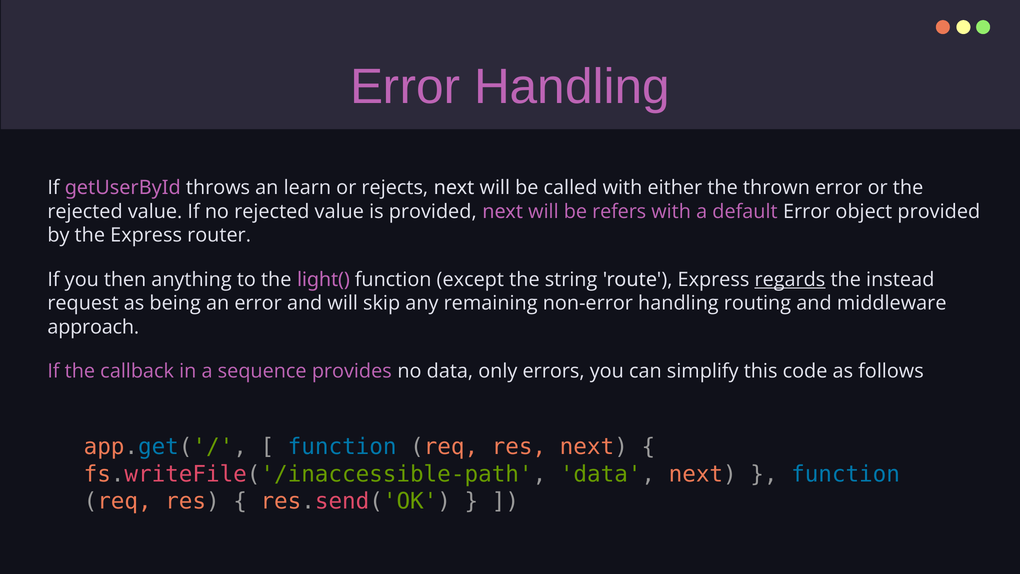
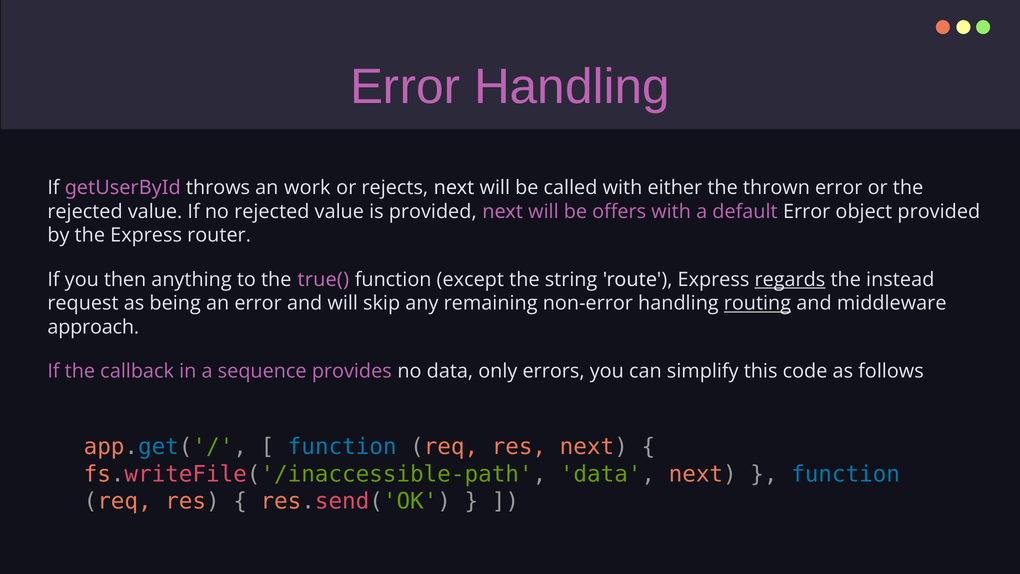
learn: learn -> work (307, 188)
refers: refers -> offers (619, 211)
light(: light( -> true( (323, 279)
routing underline: none -> present (757, 303)
